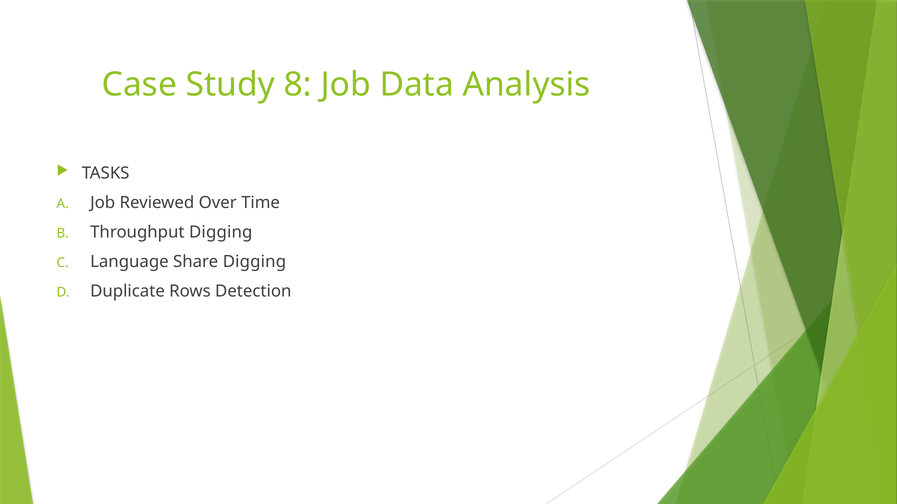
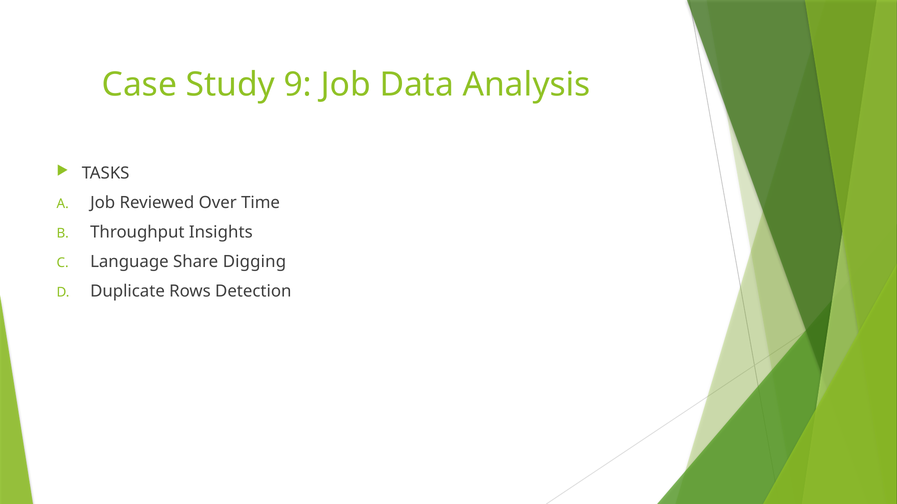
8: 8 -> 9 (298, 85)
Throughput Digging: Digging -> Insights (221, 233)
